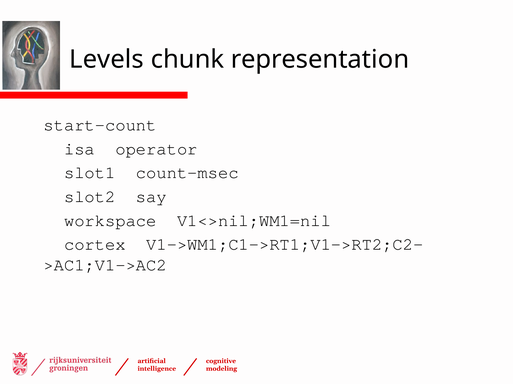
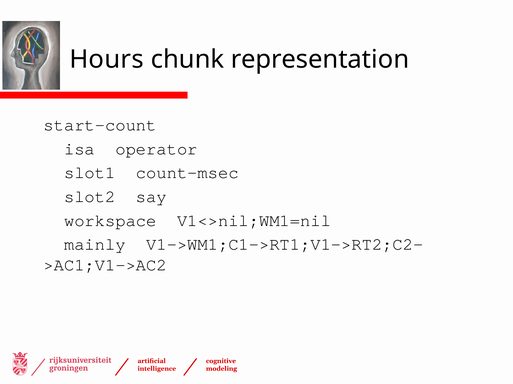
Levels: Levels -> Hours (107, 59)
cortex: cortex -> mainly (95, 245)
